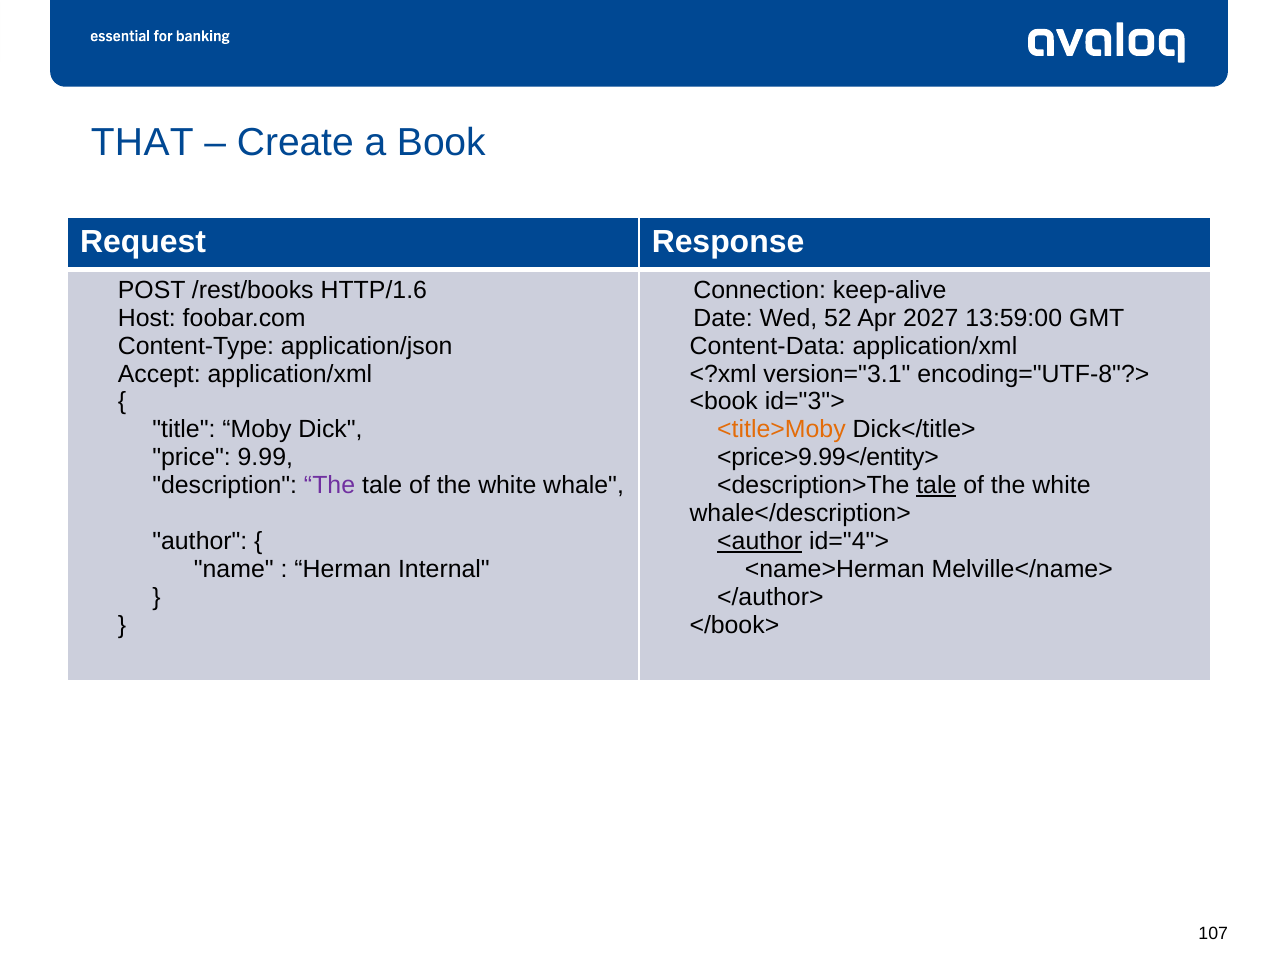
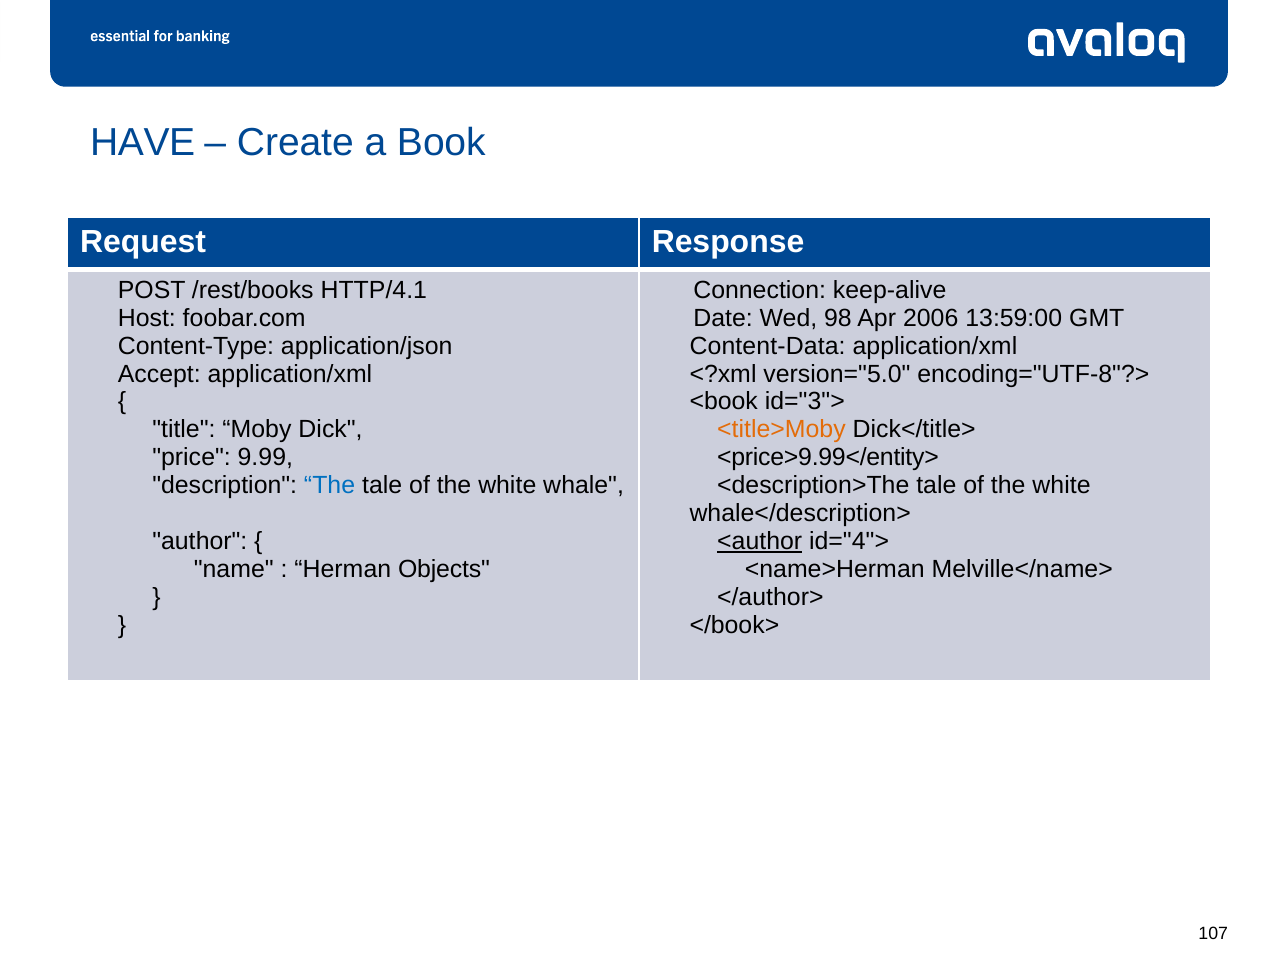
THAT: THAT -> HAVE (143, 143)
HTTP/1.6: HTTP/1.6 -> HTTP/4.1 (374, 290)
52: 52 -> 98 (838, 318)
2027: 2027 -> 2006 (931, 318)
version="3.1: version="3.1 -> version="5.0 (837, 374)
The colour: purple -> blue (330, 486)
tale underline: present -> none (936, 486)
Internal: Internal -> Objects (444, 570)
